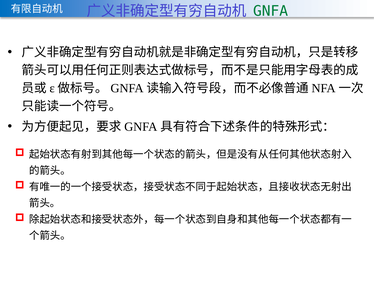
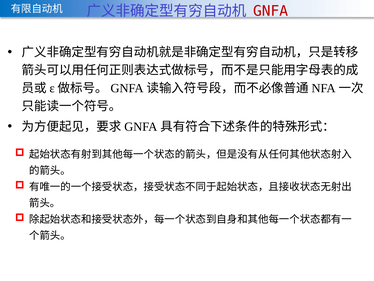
GNFA colour: green -> red (271, 11)
